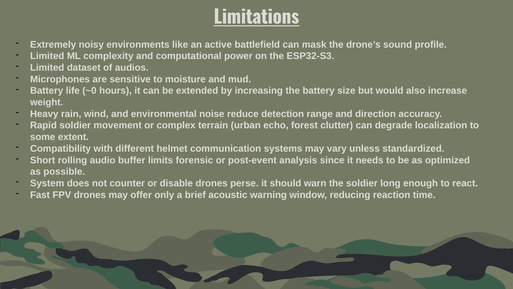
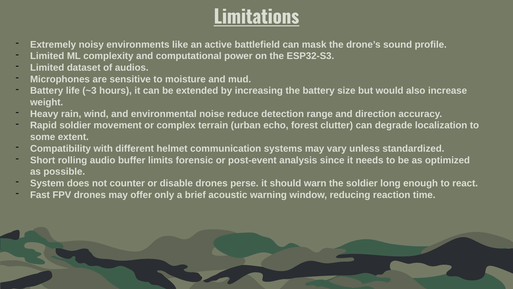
~0: ~0 -> ~3 (89, 91)
